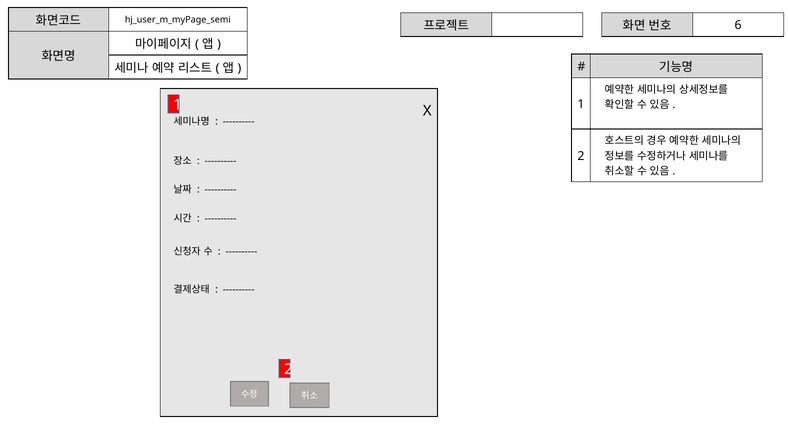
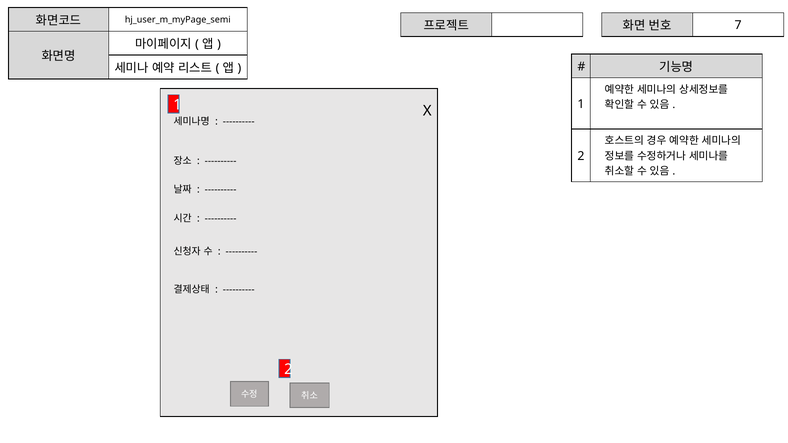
6: 6 -> 7 (738, 25)
